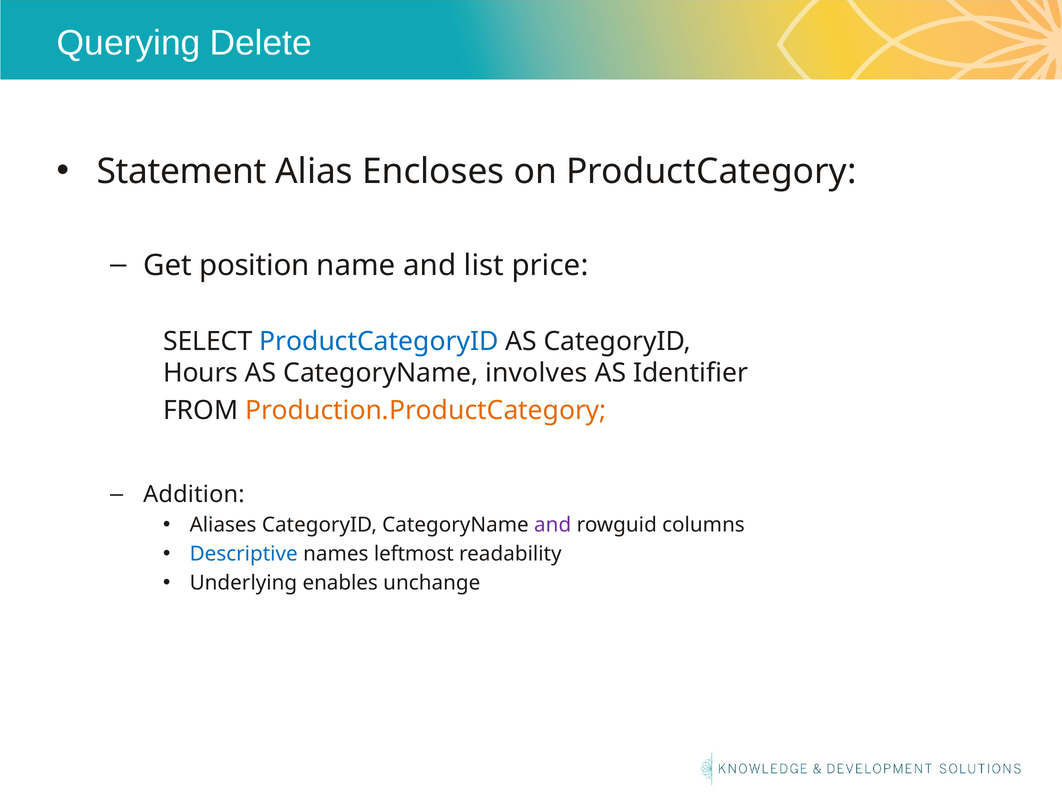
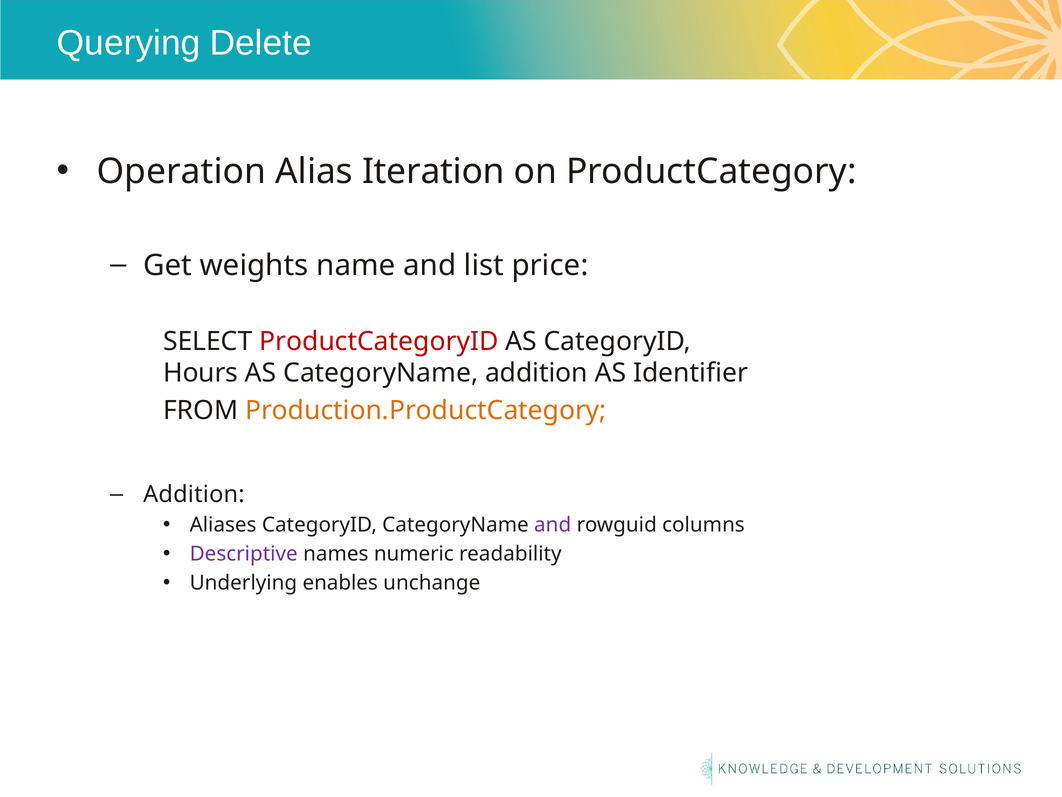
Statement: Statement -> Operation (181, 171)
Encloses: Encloses -> Iteration (433, 171)
position: position -> weights (254, 265)
ProductCategoryID colour: blue -> red (379, 341)
CategoryName involves: involves -> addition (536, 373)
Descriptive colour: blue -> purple (244, 554)
leftmost: leftmost -> numeric (414, 554)
